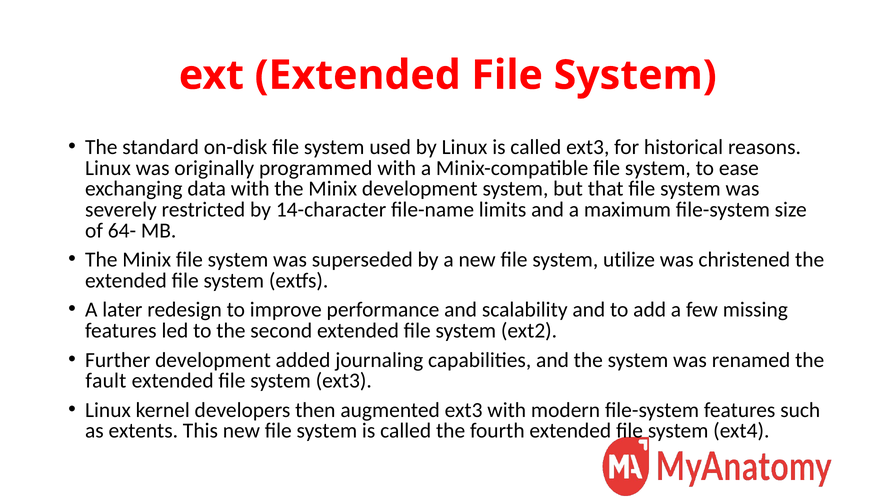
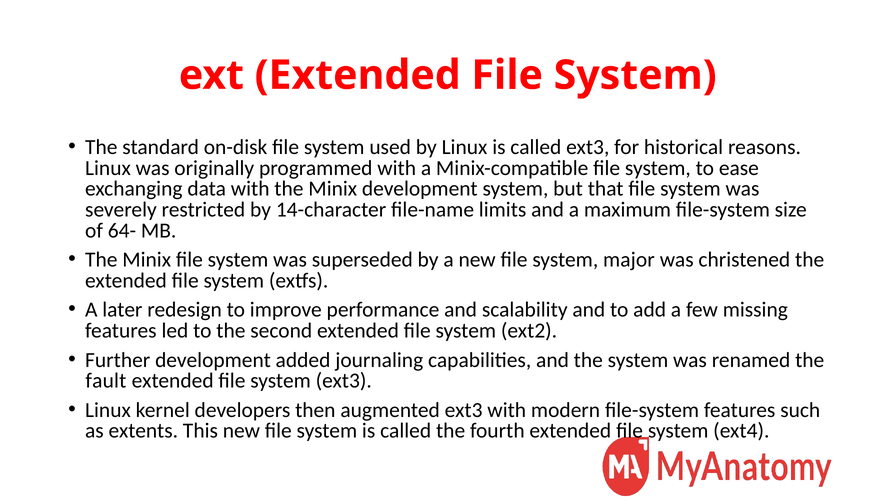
utilize: utilize -> major (629, 260)
